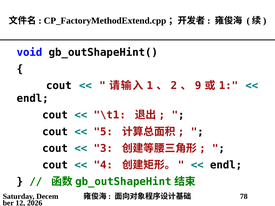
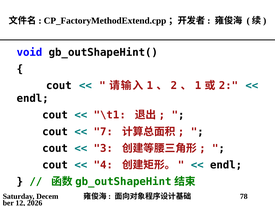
9: 9 -> 1 (198, 86)
1: 1 -> 2 (229, 86)
5: 5 -> 7 (103, 132)
